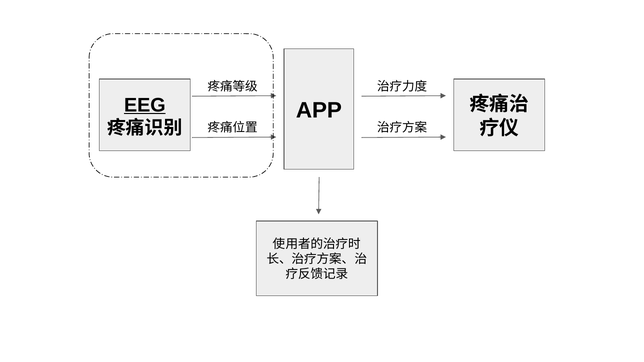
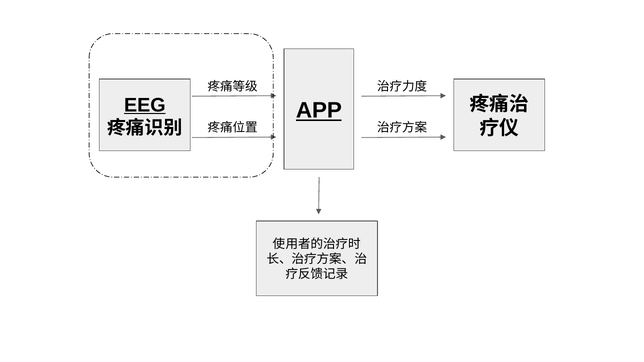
APP underline: none -> present (319, 111)
